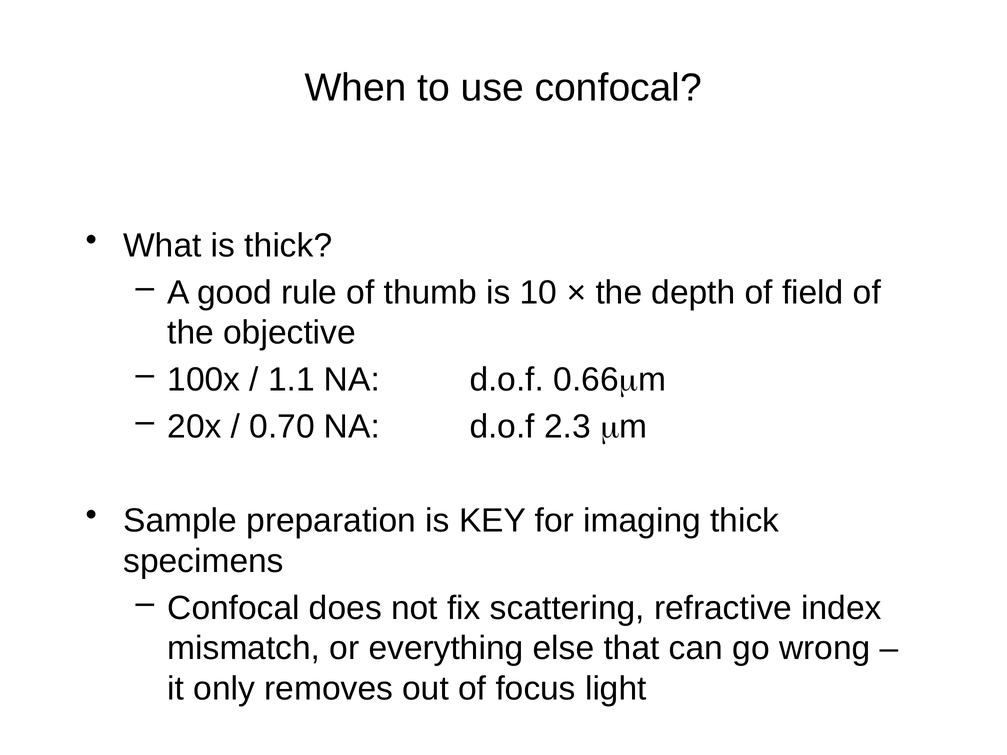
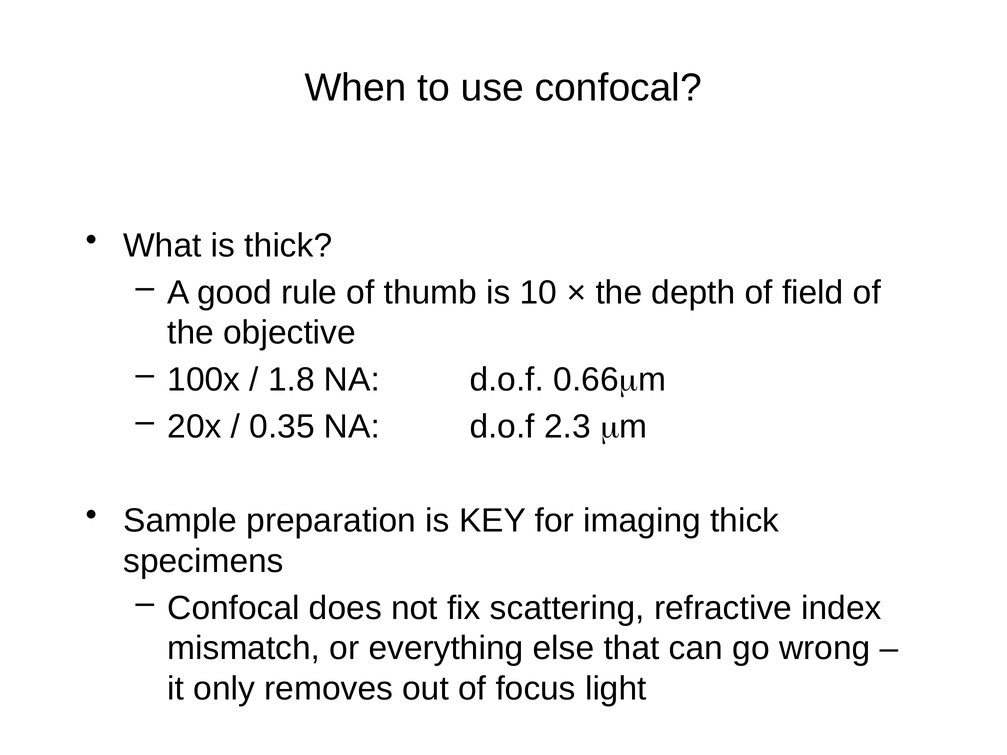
1.1: 1.1 -> 1.8 (291, 380)
0.70: 0.70 -> 0.35 (282, 427)
